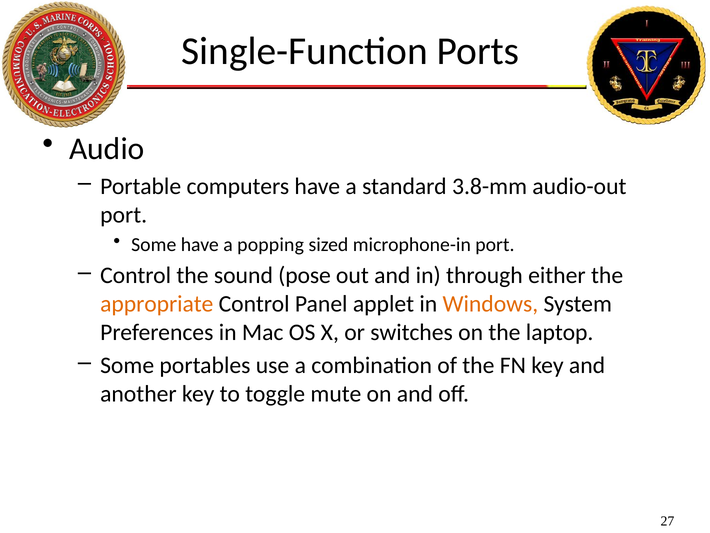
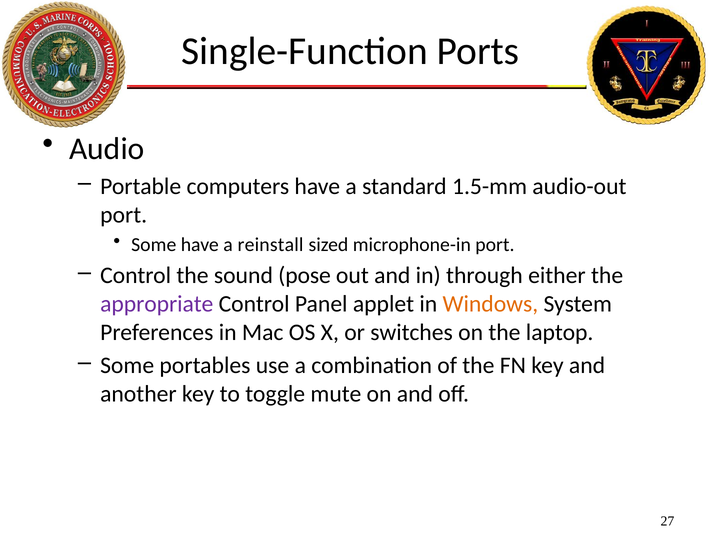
3.8-mm: 3.8-mm -> 1.5-mm (490, 186)
popping: popping -> reinstall (271, 244)
appropriate colour: orange -> purple (157, 304)
